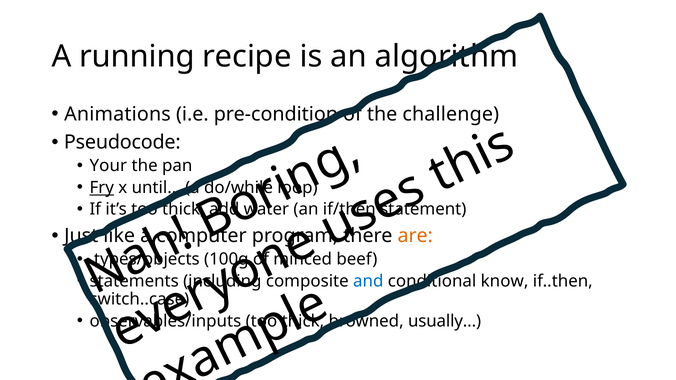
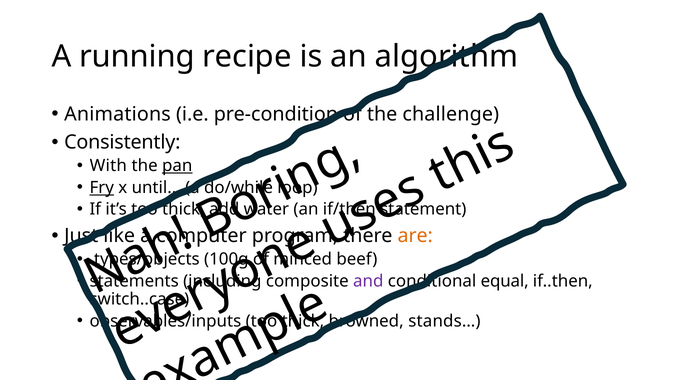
Pseudocode: Pseudocode -> Consistently (122, 143)
Your: Your -> With (108, 166)
pan underline: none -> present (177, 166)
and colour: blue -> purple (368, 281)
know: know -> equal (505, 281)
usually…: usually… -> stands… (444, 321)
